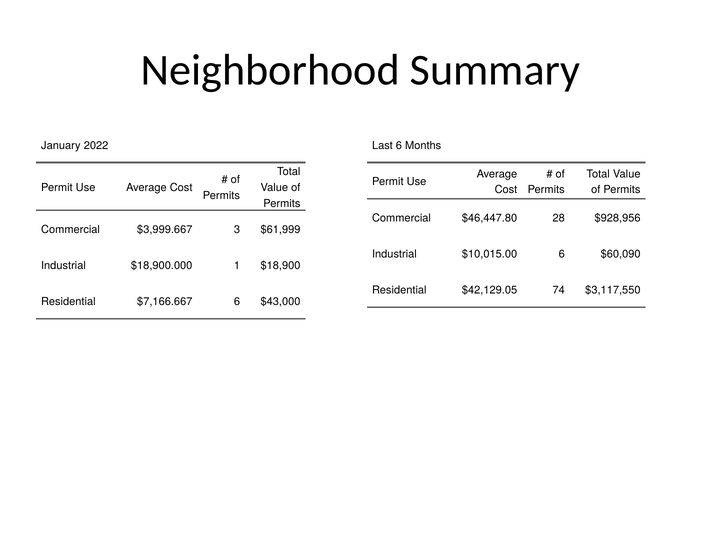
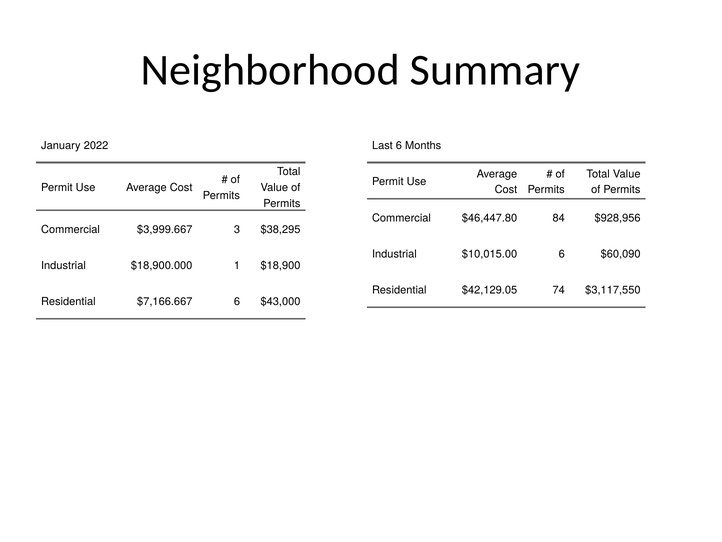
28: 28 -> 84 (559, 218)
$61,999: $61,999 -> $38,295 (280, 229)
